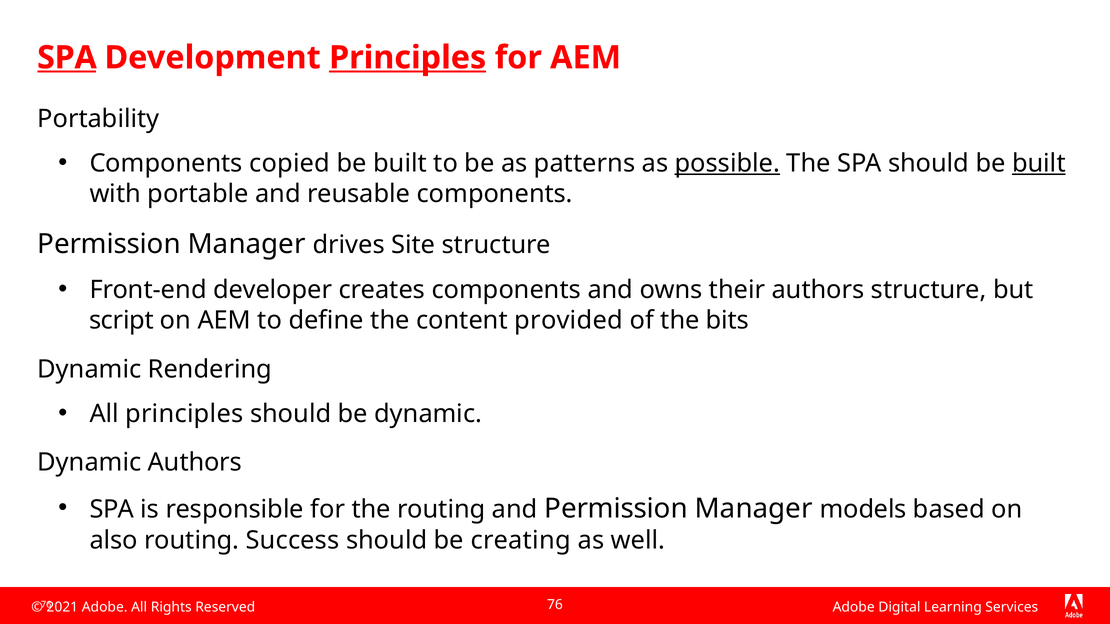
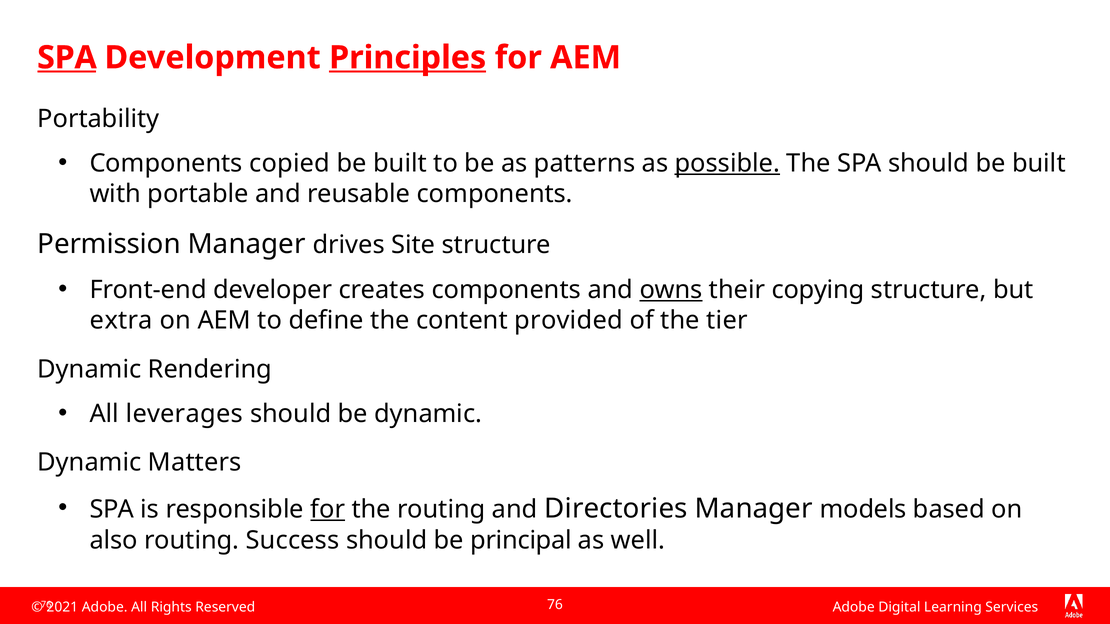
built underline: present -> none (1039, 163)
owns underline: none -> present (671, 290)
their authors: authors -> copying (818, 290)
script: script -> extra (121, 321)
bits: bits -> tier (727, 321)
All principles: principles -> leverages (184, 414)
Dynamic Authors: Authors -> Matters (195, 463)
for underline: none -> present (328, 510)
and Permission: Permission -> Directories (616, 509)
creating: creating -> principal (521, 541)
